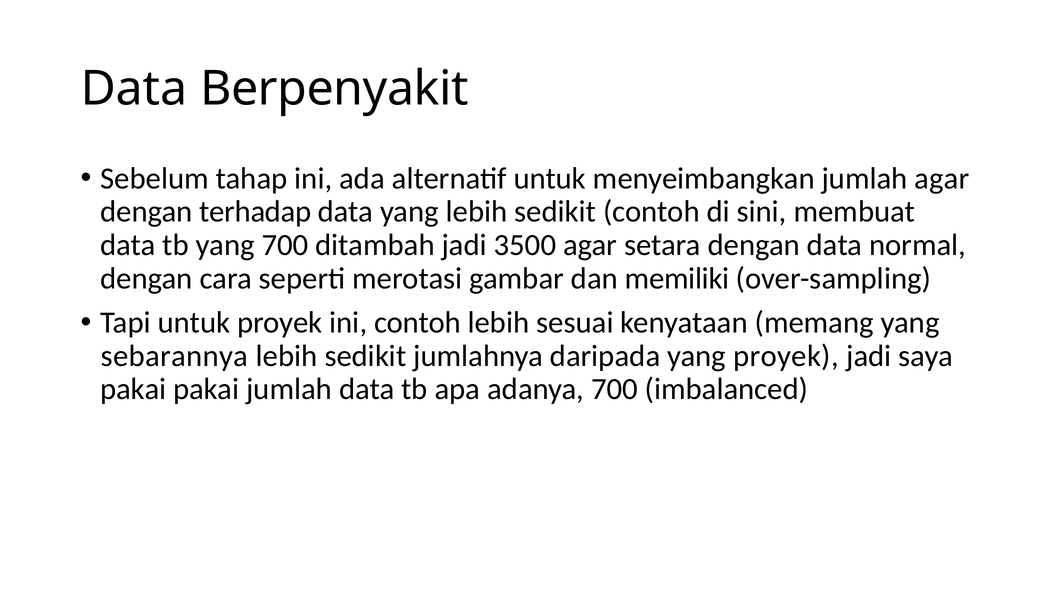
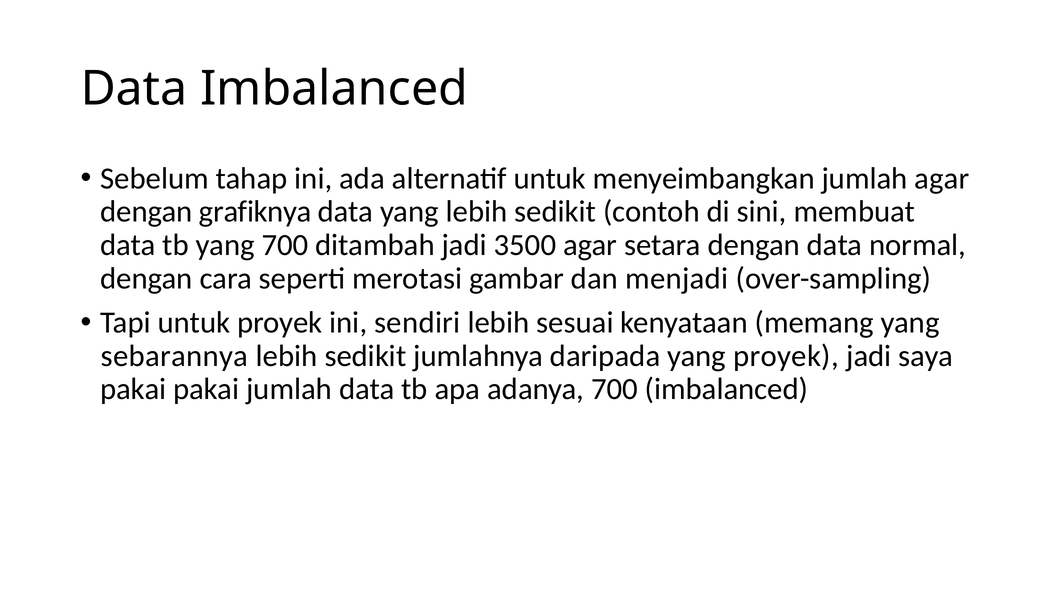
Data Berpenyakit: Berpenyakit -> Imbalanced (334, 89)
terhadap: terhadap -> grafiknya (255, 212)
memiliki: memiliki -> menjadi (677, 278)
ini contoh: contoh -> sendiri (417, 323)
